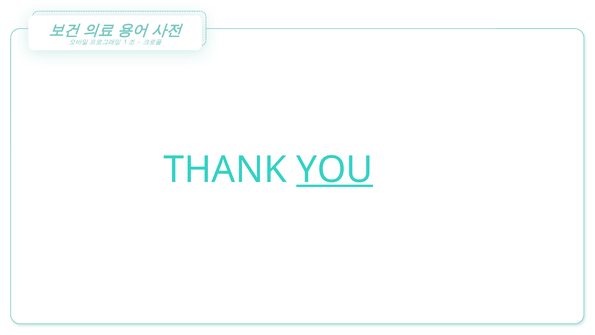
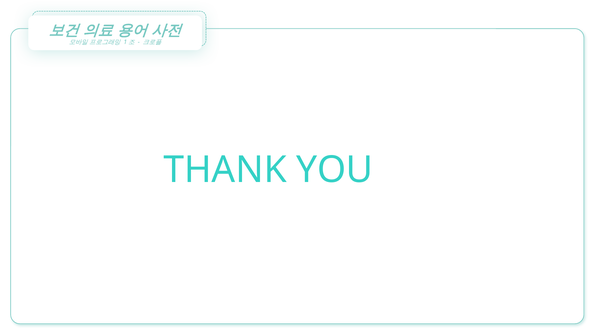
YOU underline: present -> none (335, 170)
